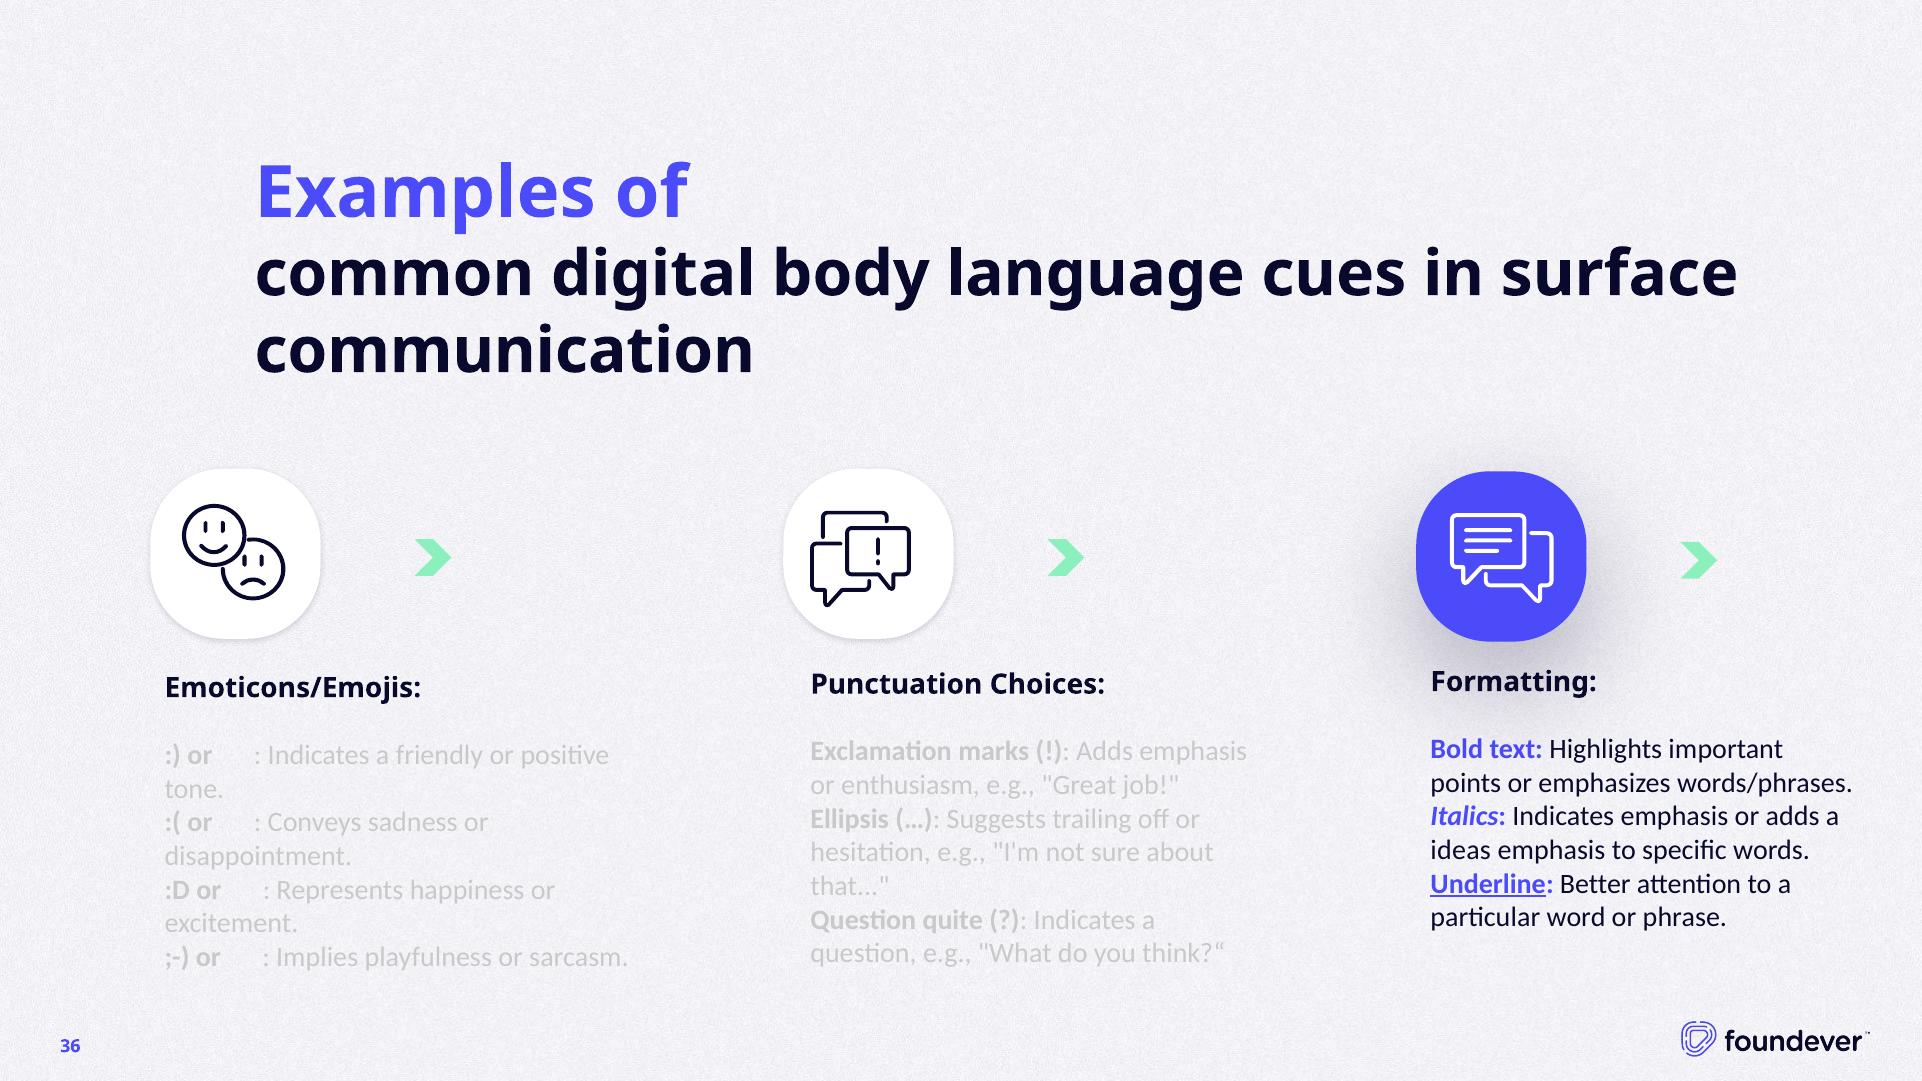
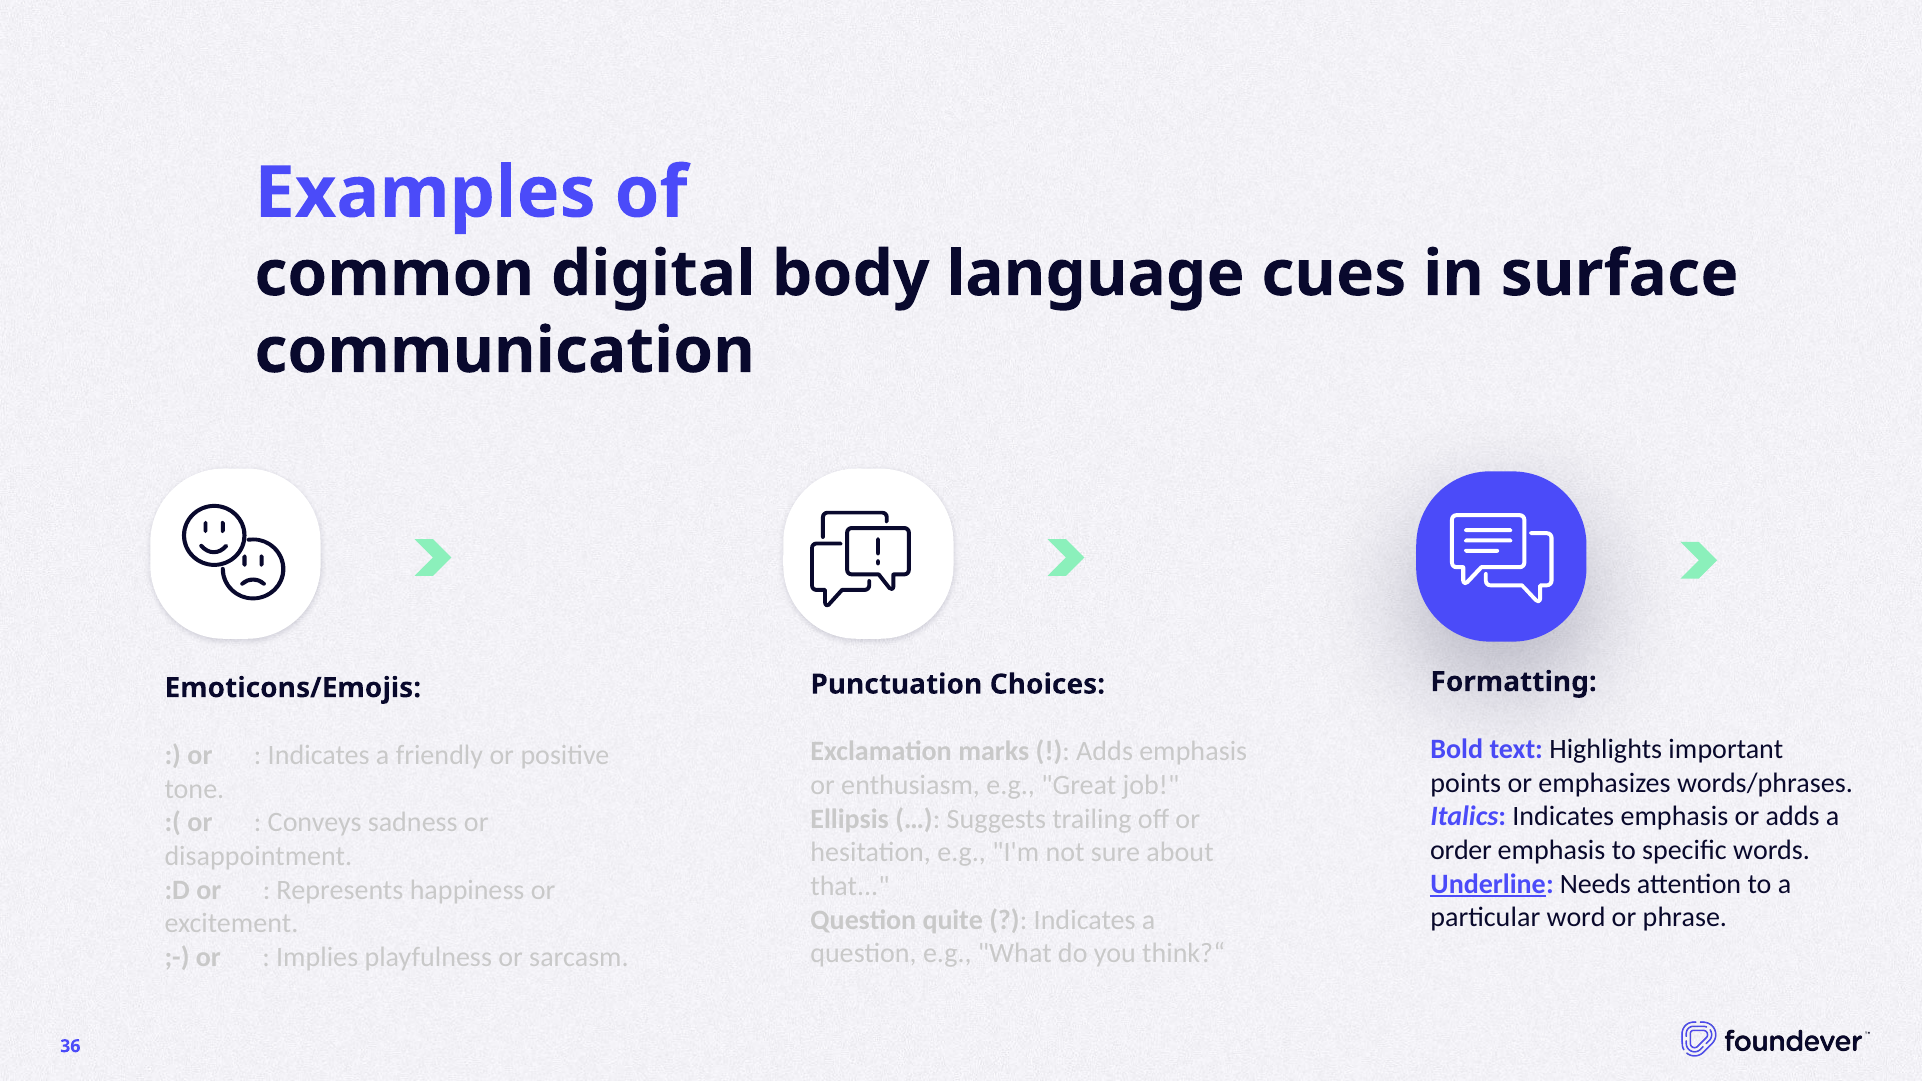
ideas: ideas -> order (1461, 850)
Better: Better -> Needs (1595, 884)
